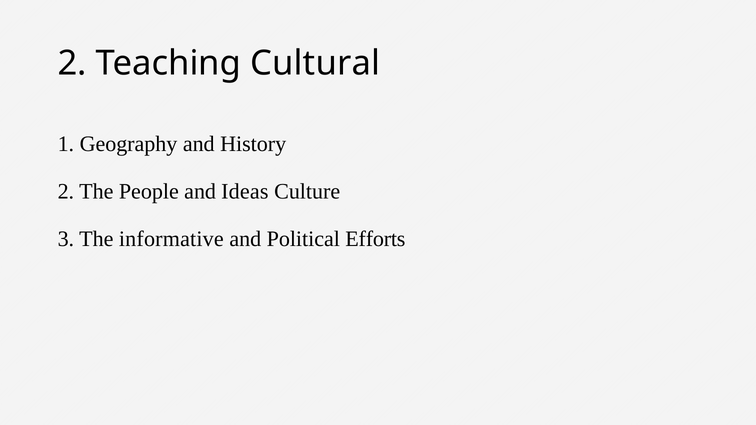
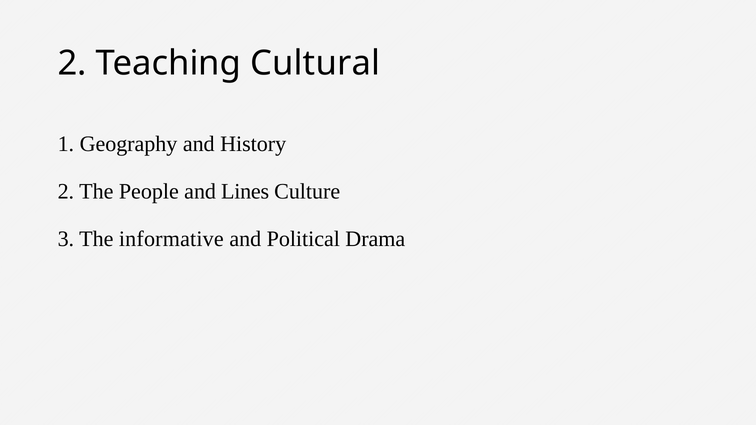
Ideas: Ideas -> Lines (245, 192)
Efforts: Efforts -> Drama (375, 239)
